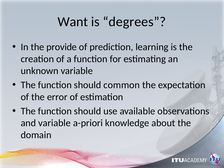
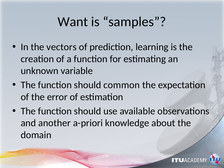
degrees: degrees -> samples (134, 22)
provide: provide -> vectors (62, 47)
and variable: variable -> another (54, 123)
